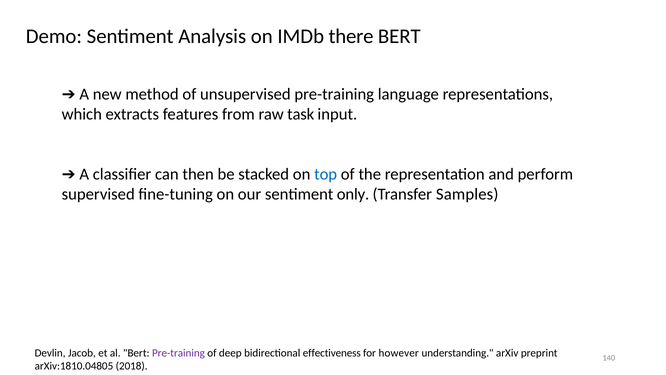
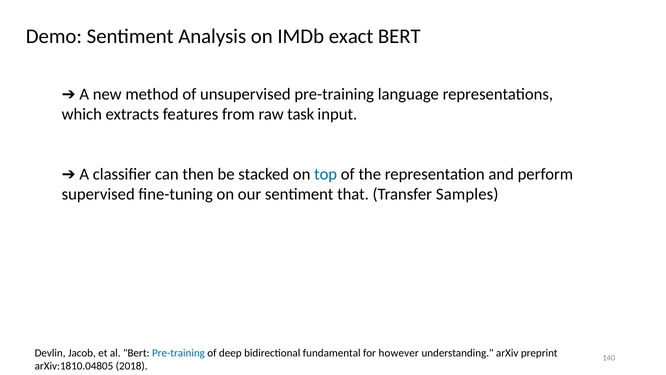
there: there -> exact (351, 37)
only: only -> that (353, 194)
Pre-training colour: purple -> blue (178, 353)
effectiveness: effectiveness -> fundamental (332, 353)
